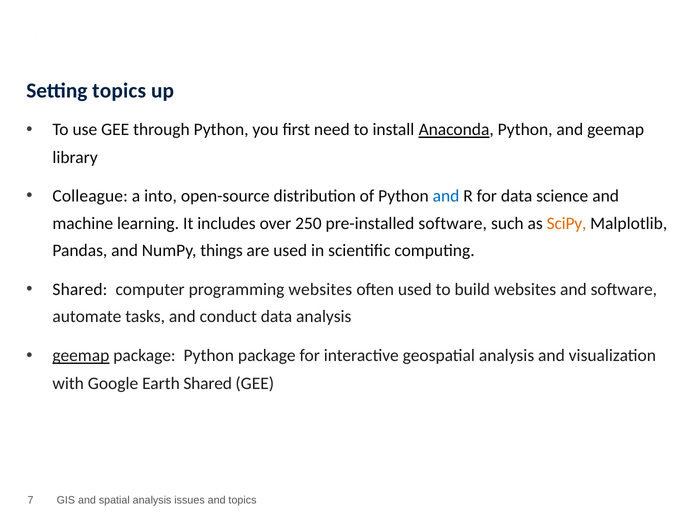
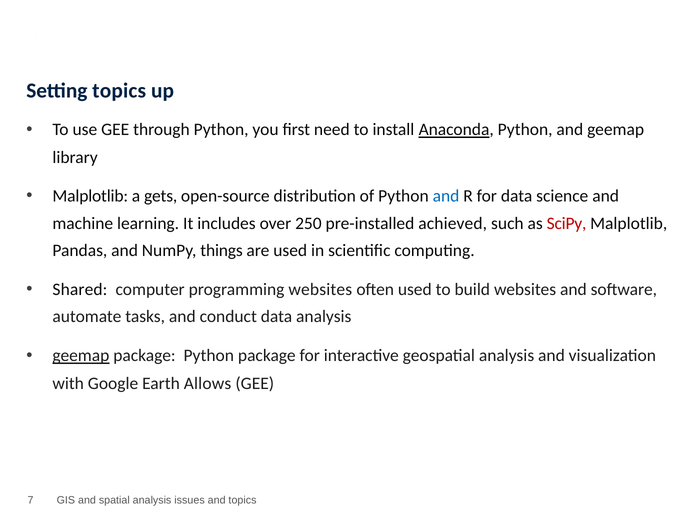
Colleague: Colleague -> Malplotlib (90, 196)
into: into -> gets (161, 196)
pre-installed software: software -> achieved (453, 223)
SciPy colour: orange -> red (567, 223)
Earth Shared: Shared -> Allows (208, 383)
